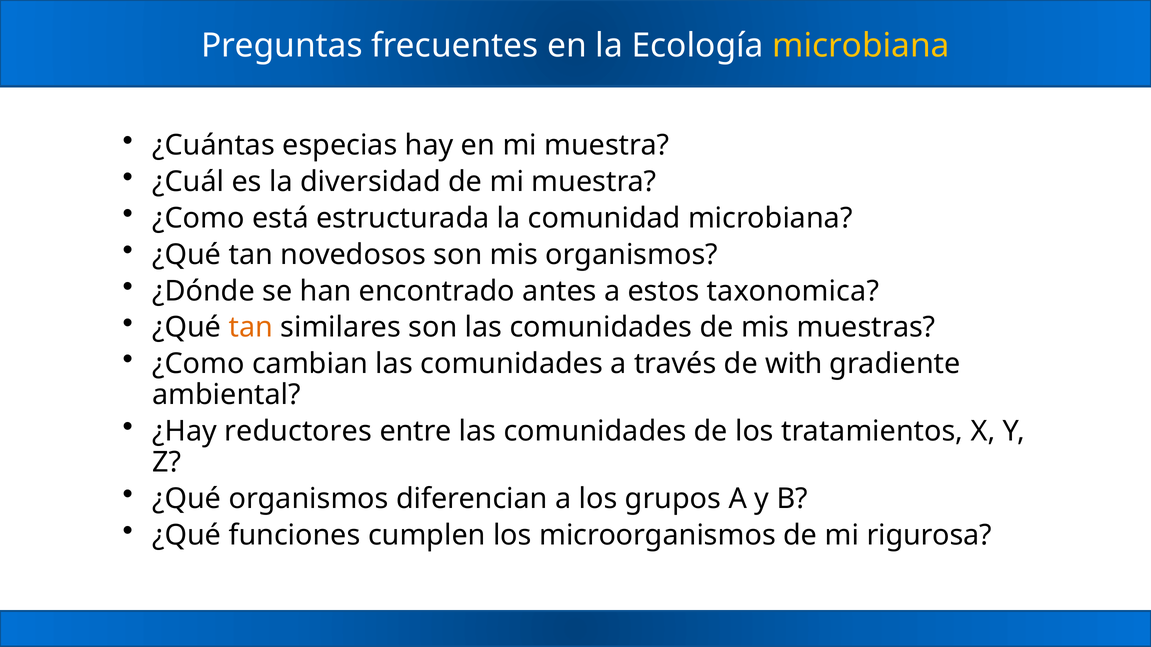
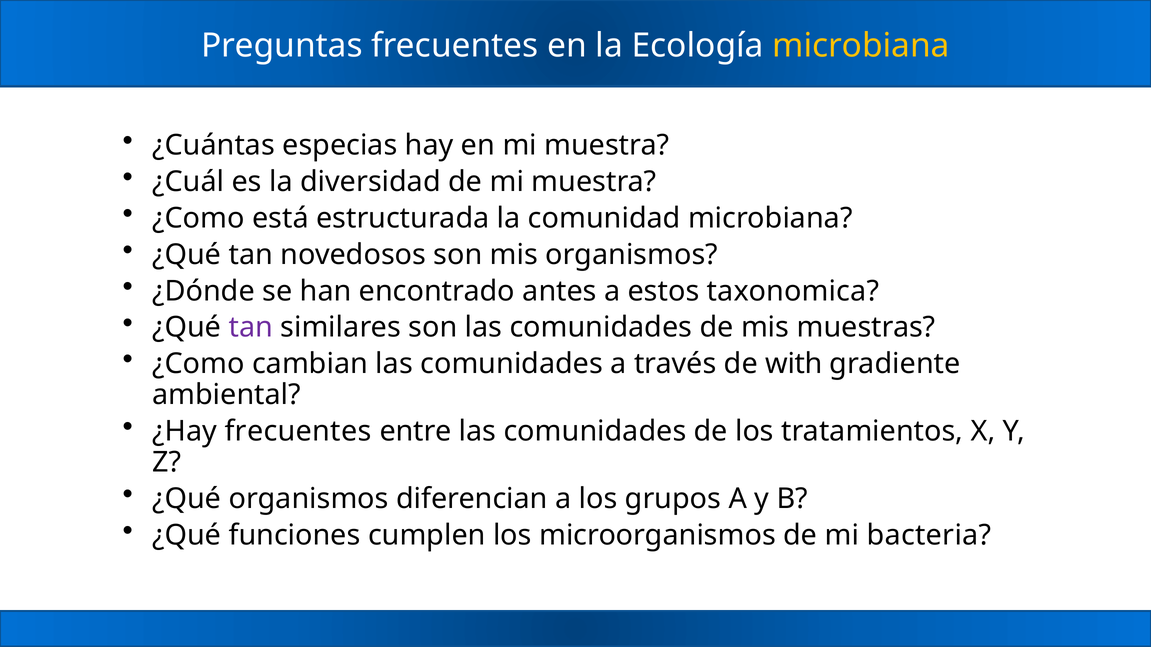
tan colour: orange -> purple (251, 328)
¿Hay reductores: reductores -> frecuentes (298, 432)
rigurosa: rigurosa -> bacteria (929, 535)
